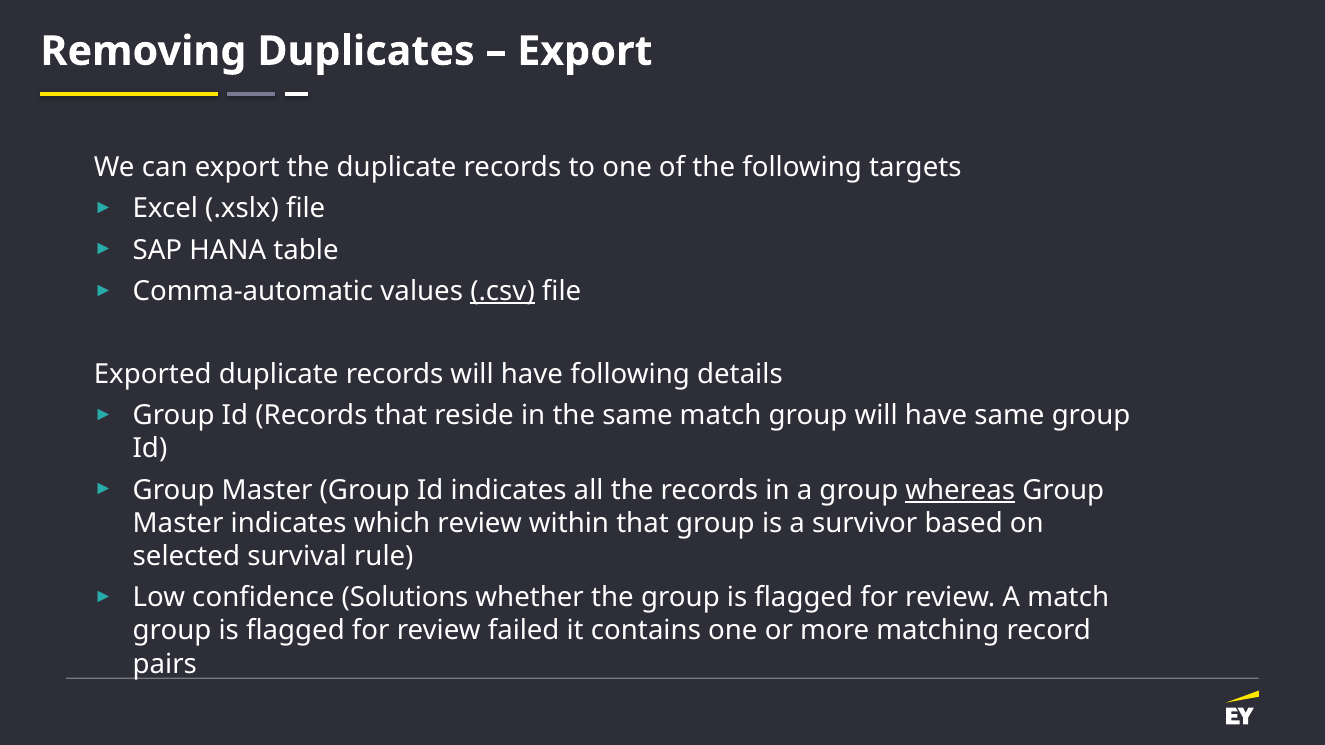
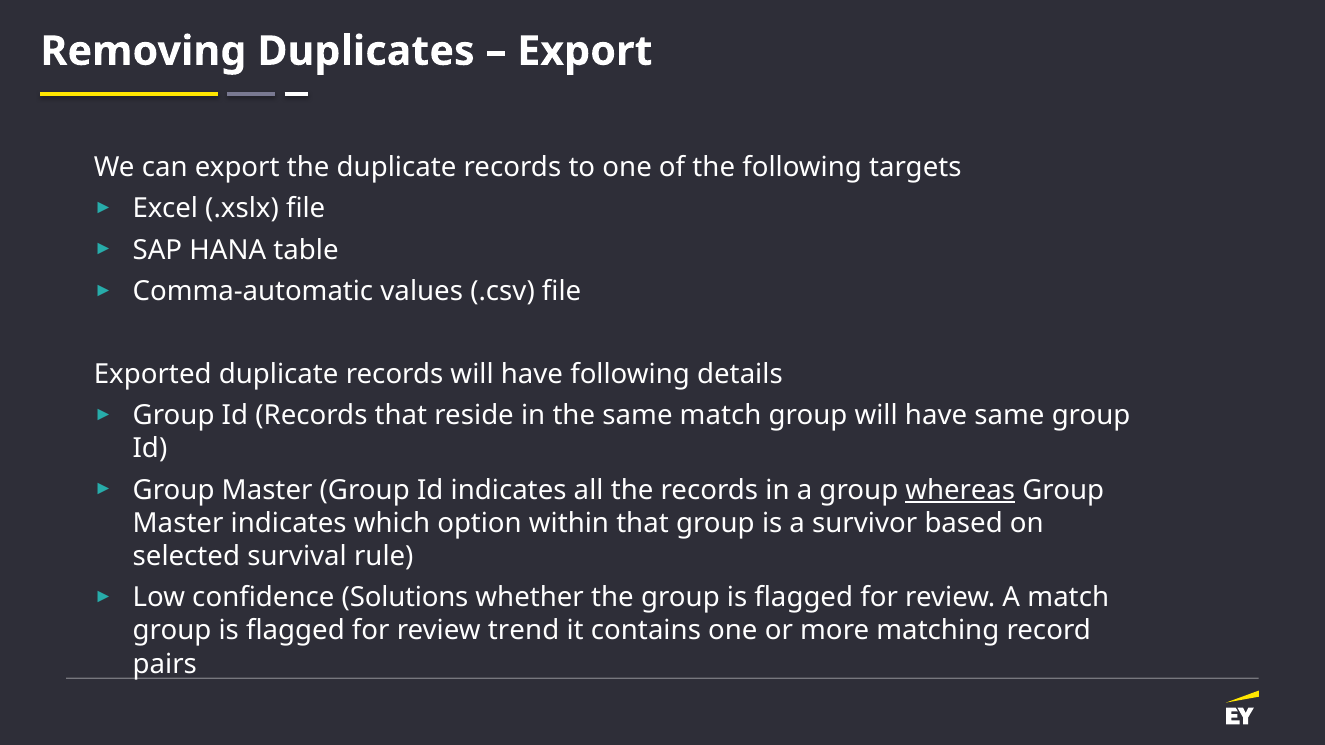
.csv underline: present -> none (503, 291)
which review: review -> option (480, 523)
failed: failed -> trend (524, 631)
